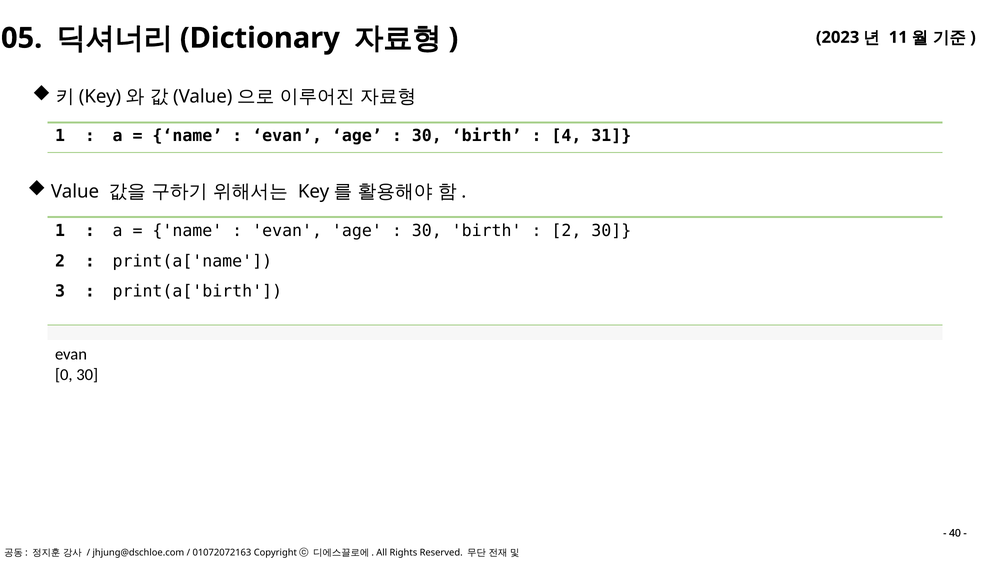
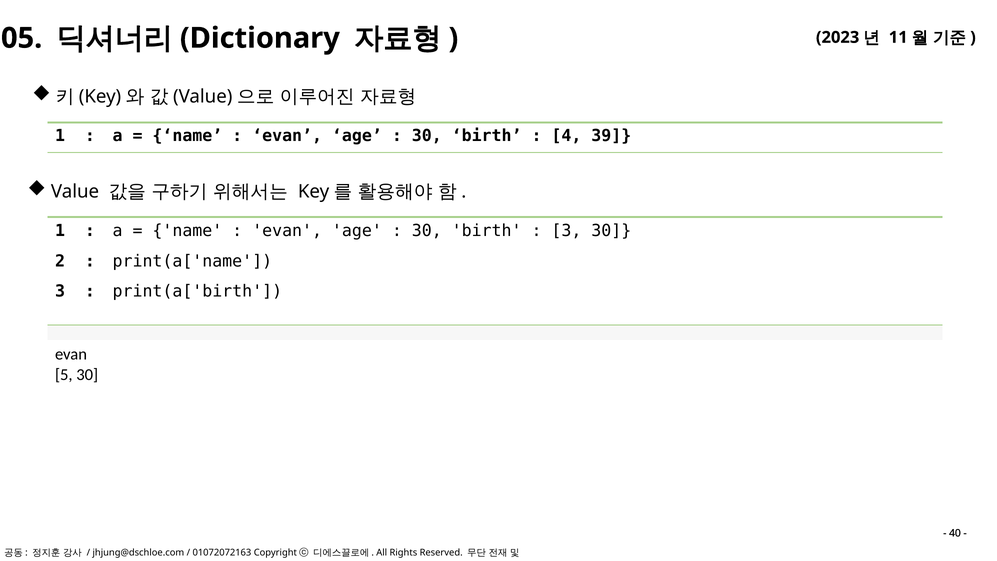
31: 31 -> 39 (611, 136)
2: 2 -> 3 (566, 231)
0: 0 -> 5 (64, 374)
